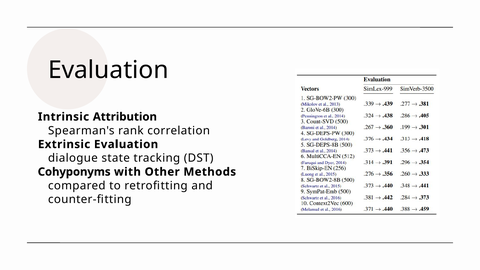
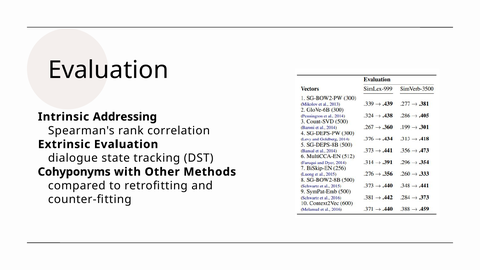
Attribution: Attribution -> Addressing (125, 117)
